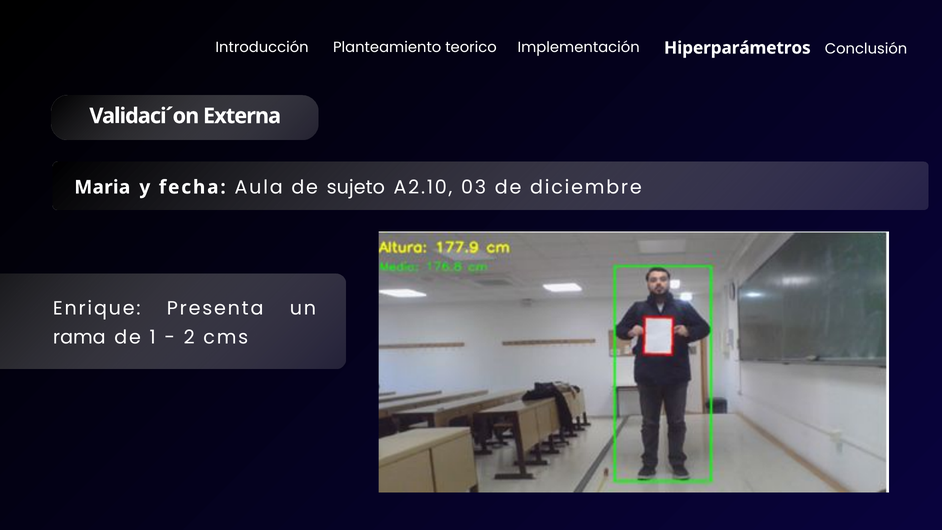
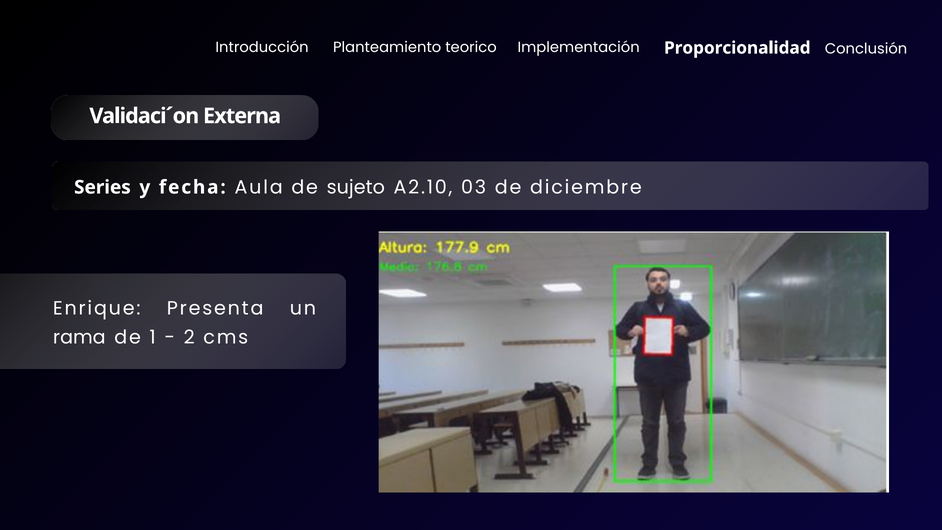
Hiperparámetros: Hiperparámetros -> Proporcionalidad (737, 48)
Maria: Maria -> Series (102, 187)
